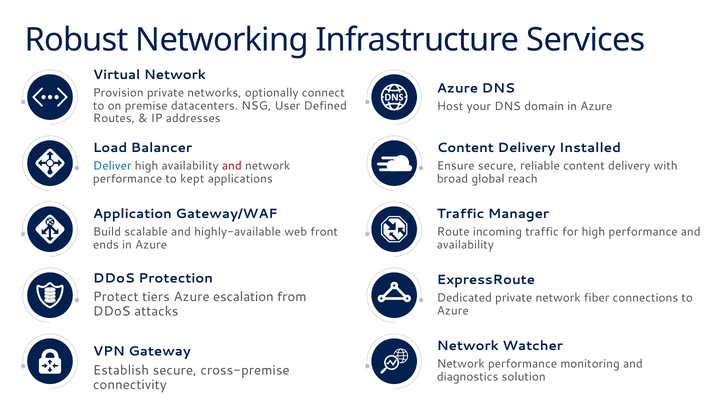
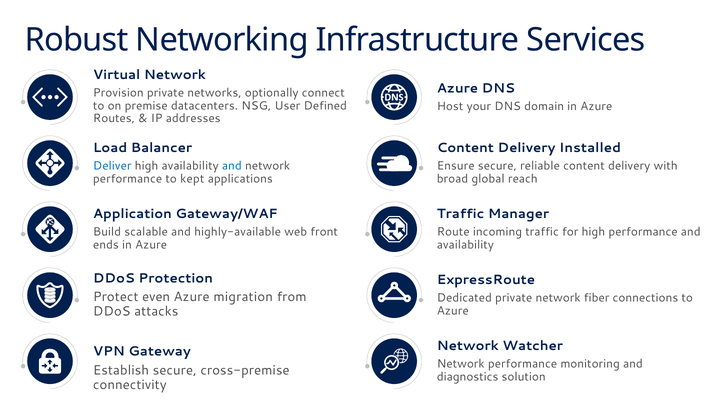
and colour: red -> blue (232, 165)
tiers: tiers -> even (156, 297)
escalation: escalation -> migration (243, 297)
